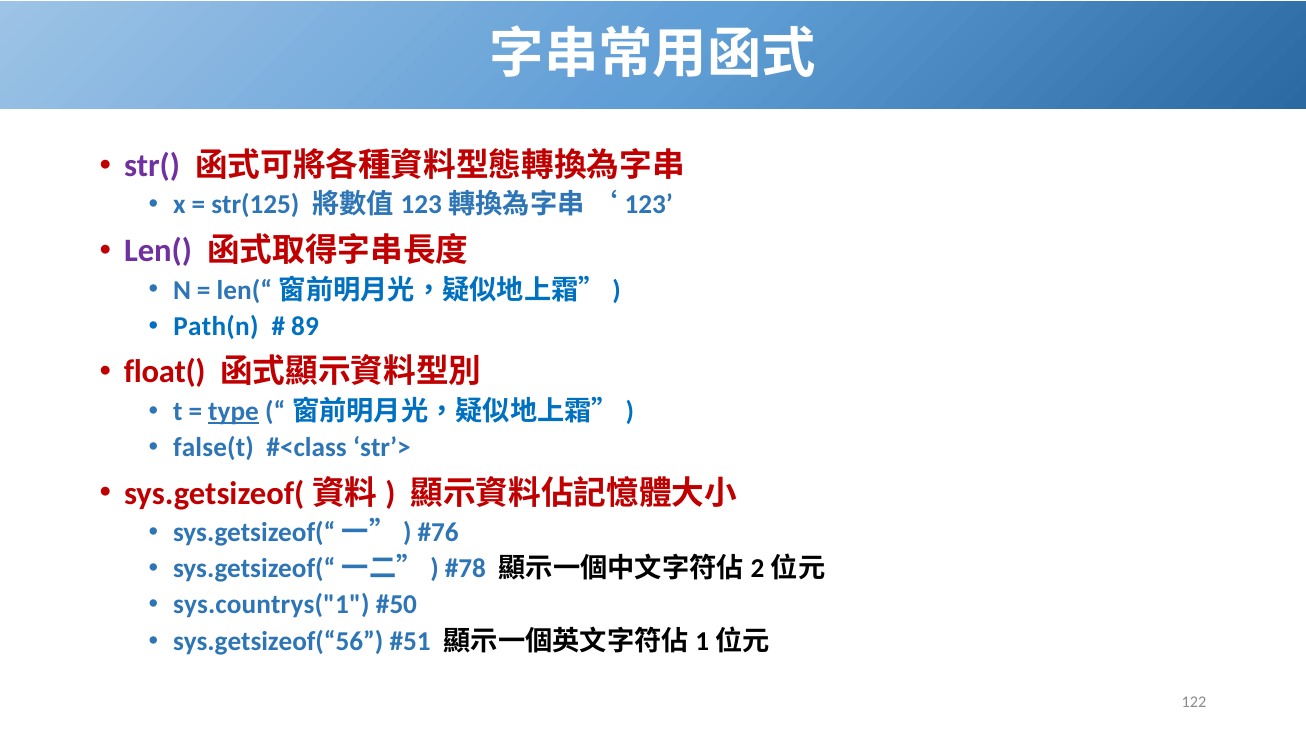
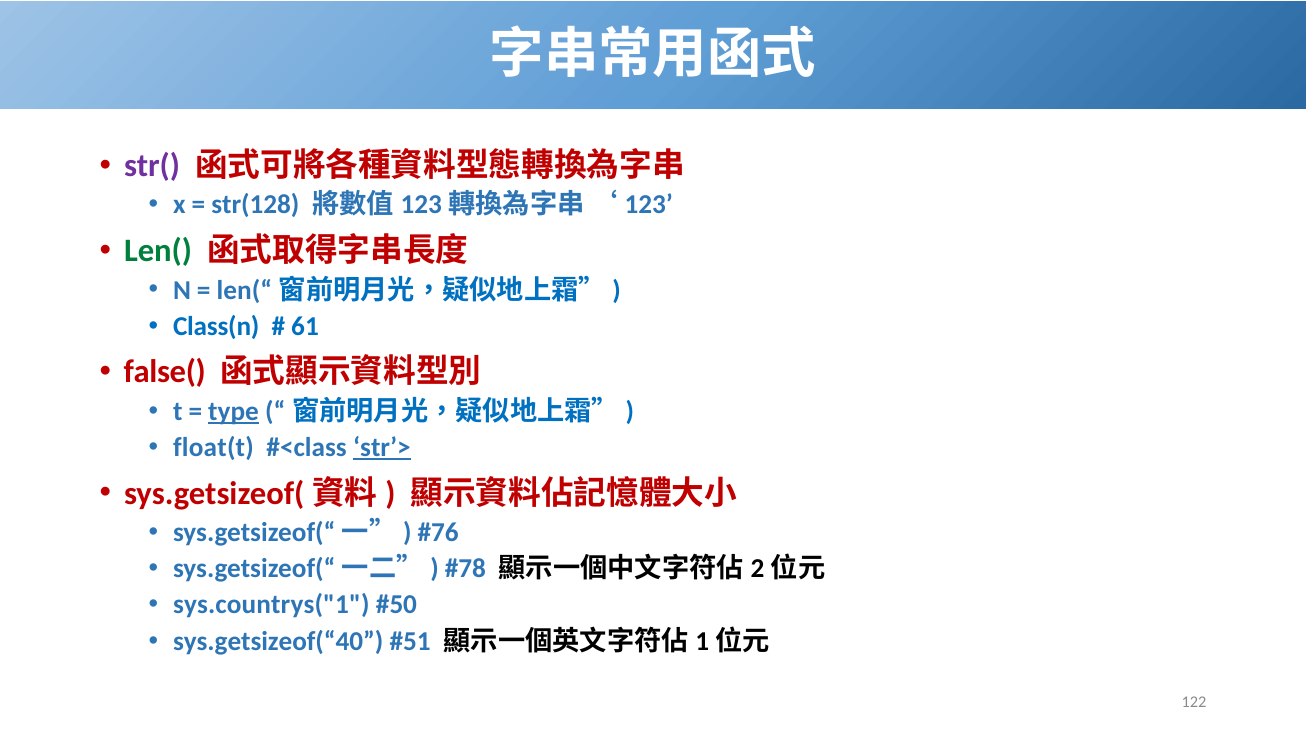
str(125: str(125 -> str(128 (255, 205)
Len( colour: purple -> green (158, 251)
Path(n: Path(n -> Class(n (216, 326)
89: 89 -> 61 (305, 326)
float(: float( -> false( (165, 372)
false(t: false(t -> float(t (213, 447)
str’> underline: none -> present (382, 447)
sys.getsizeof(“56: sys.getsizeof(“56 -> sys.getsizeof(“40 (278, 641)
